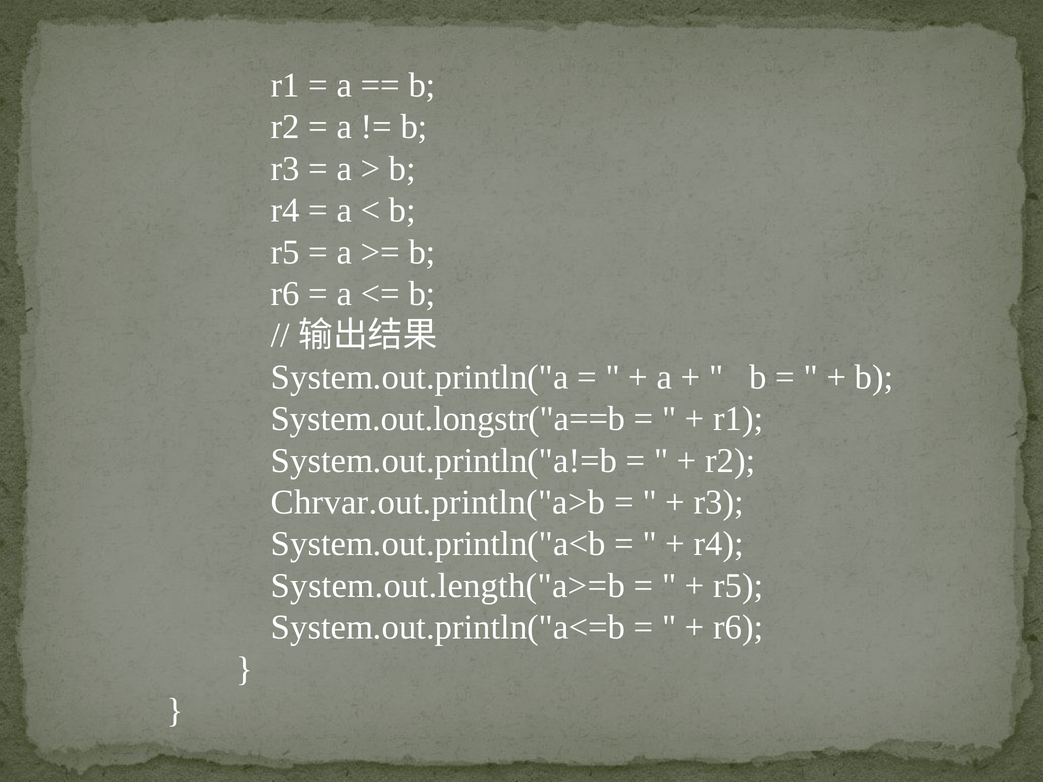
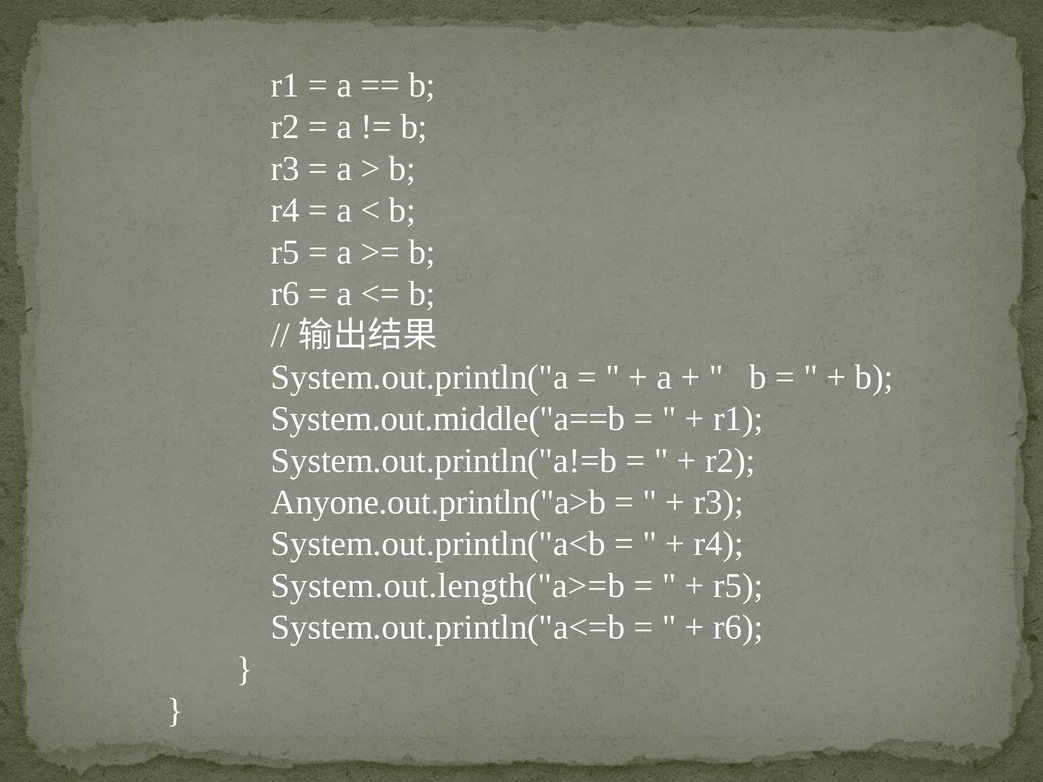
System.out.longstr("a==b: System.out.longstr("a==b -> System.out.middle("a==b (448, 419)
Chrvar.out.println("a>b: Chrvar.out.println("a>b -> Anyone.out.println("a>b (438, 502)
